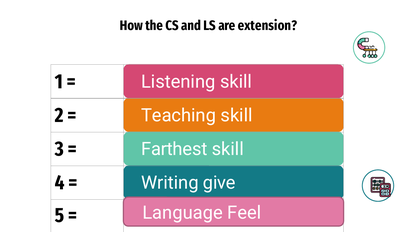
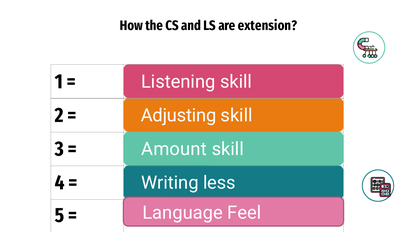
Teaching: Teaching -> Adjusting (179, 115)
Farthest: Farthest -> Amount (174, 149)
give: give -> less (219, 183)
